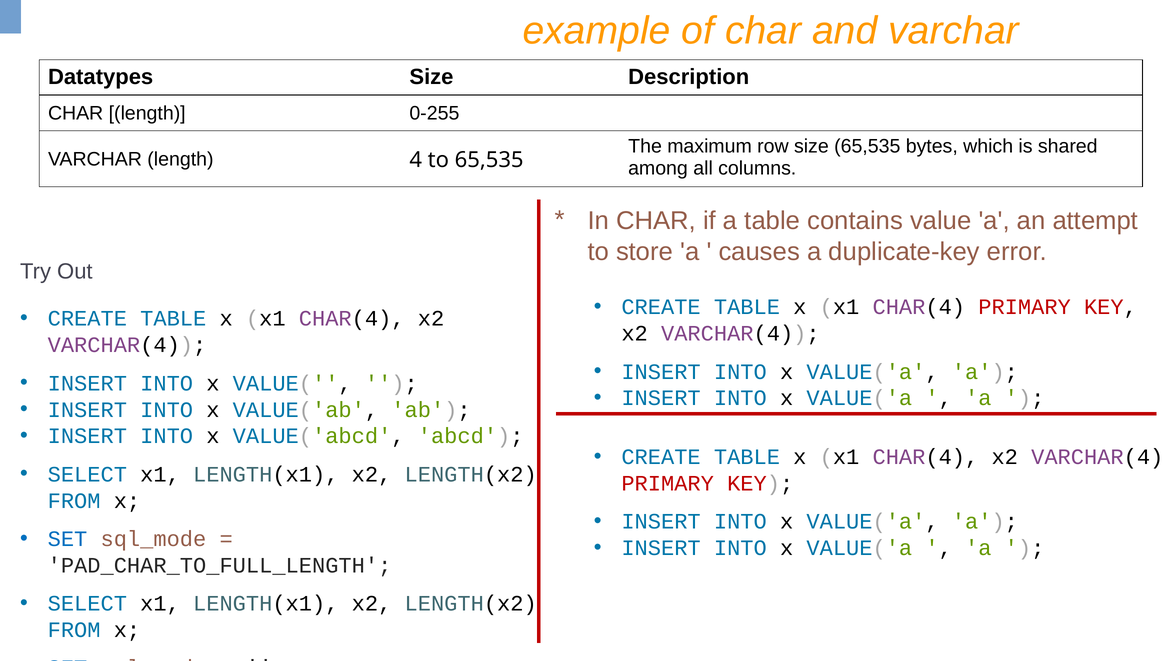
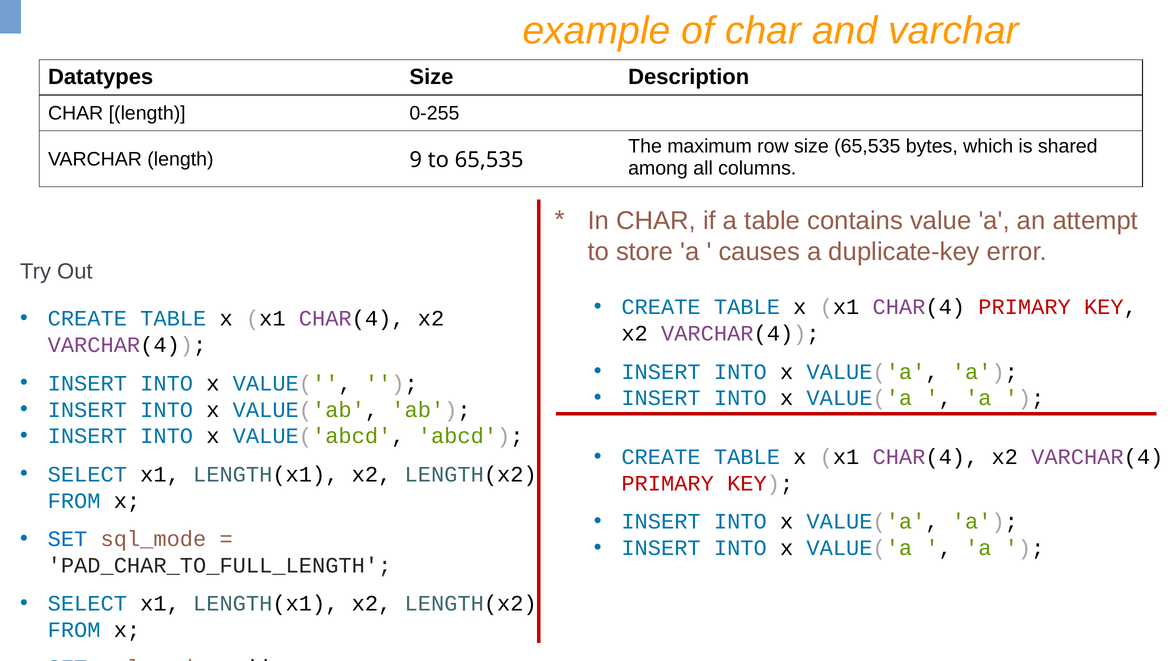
4: 4 -> 9 (416, 160)
